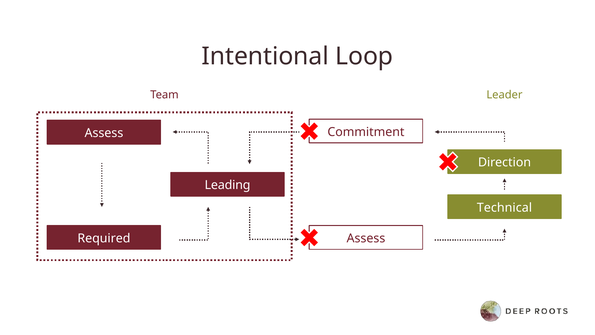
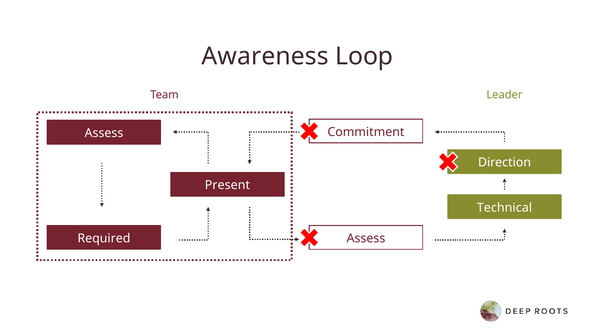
Intentional: Intentional -> Awareness (265, 56)
Leading: Leading -> Present (227, 185)
